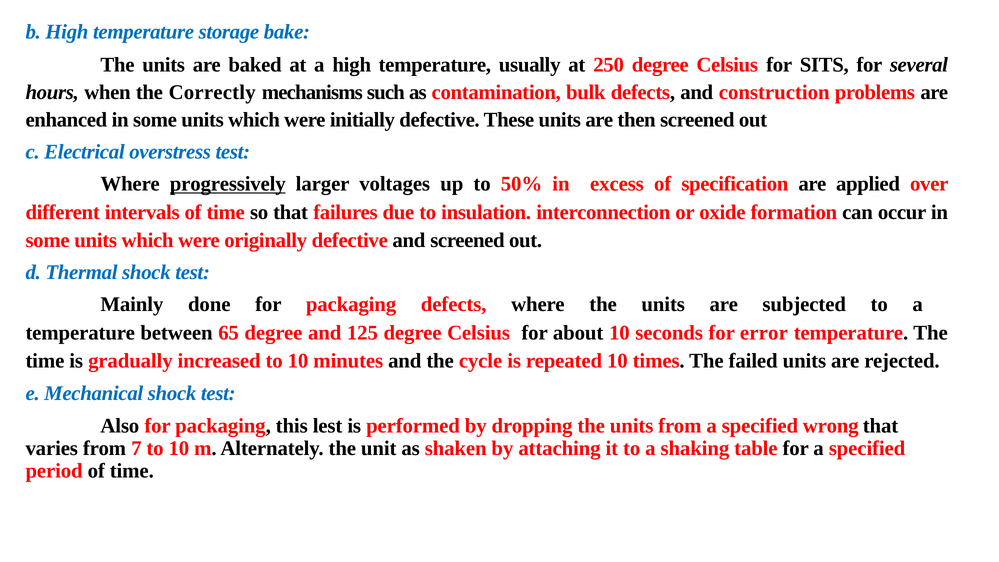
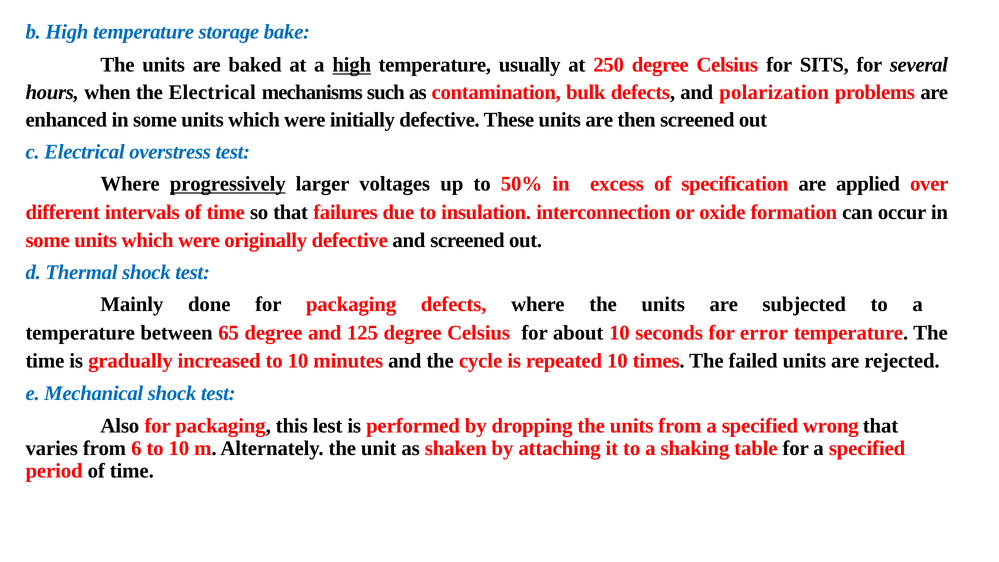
high underline: none -> present (352, 65)
the Correctly: Correctly -> Electrical (212, 93)
construction: construction -> polarization (774, 93)
7: 7 -> 6 (136, 448)
